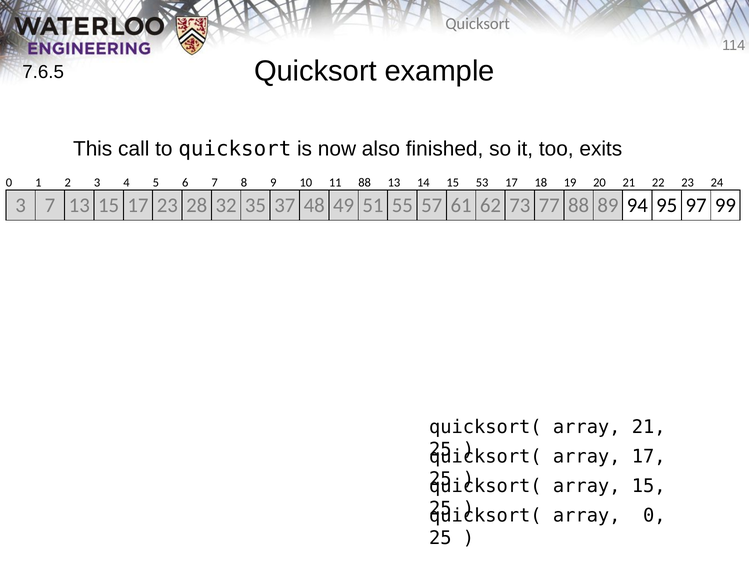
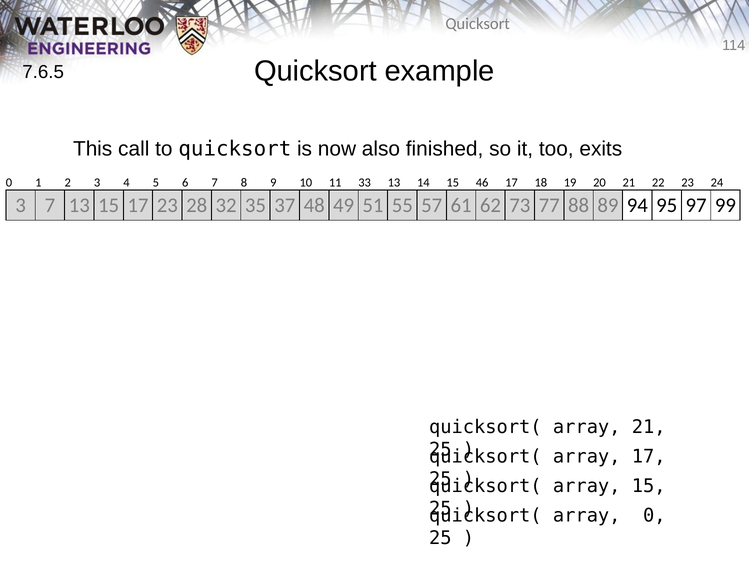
11 88: 88 -> 33 (365, 182)
53: 53 -> 46 (482, 182)
